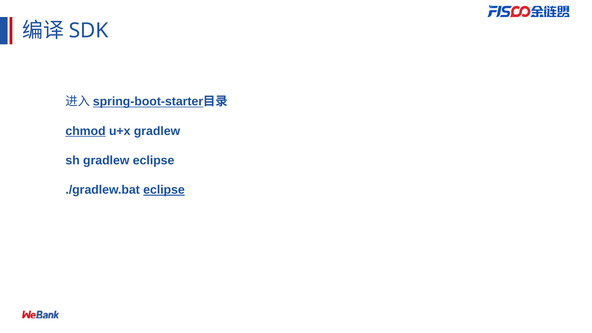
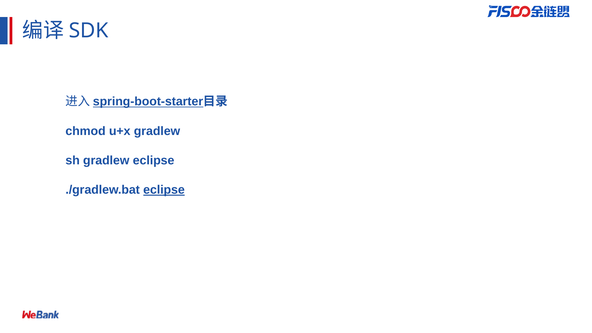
chmod underline: present -> none (86, 131)
